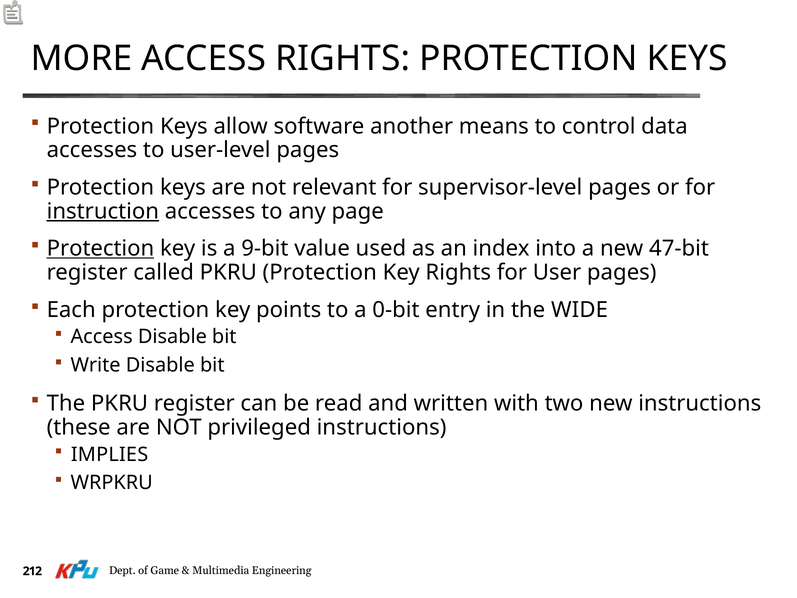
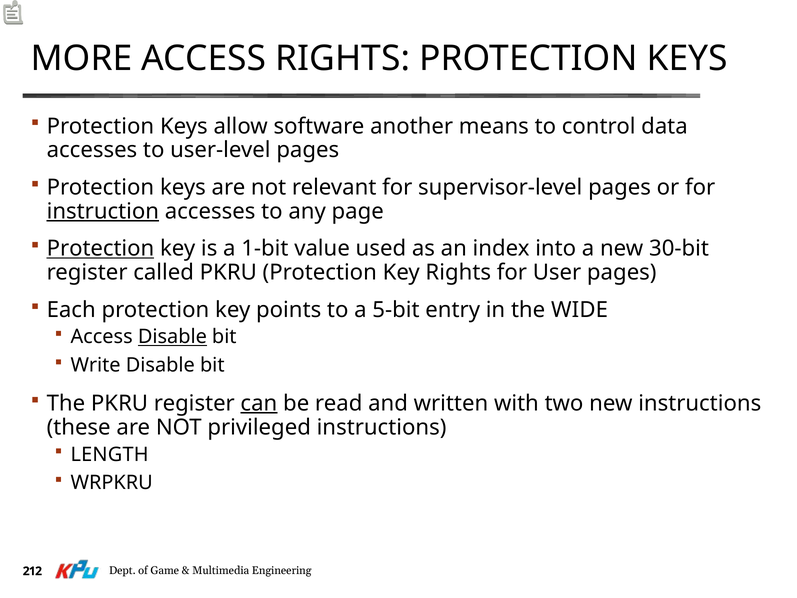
9-bit: 9-bit -> 1-bit (265, 248)
47-bit: 47-bit -> 30-bit (679, 248)
0-bit: 0-bit -> 5-bit (396, 310)
Disable underline: none -> present (172, 337)
can underline: none -> present (259, 403)
IMPLIES: IMPLIES -> LENGTH (110, 454)
